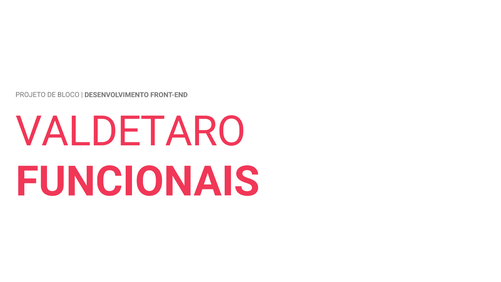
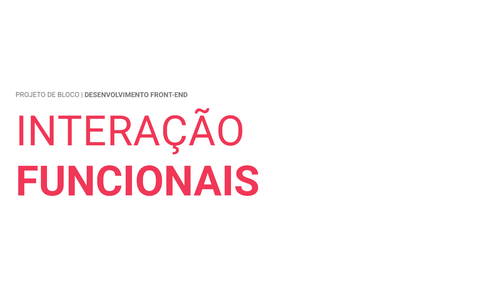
VALDETARO: VALDETARO -> INTERAÇÃO (130, 131)
